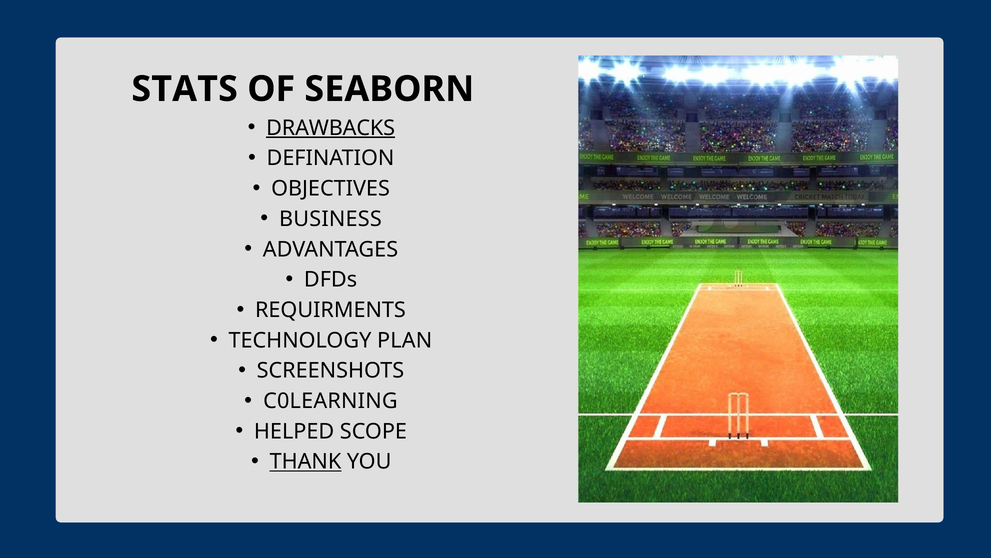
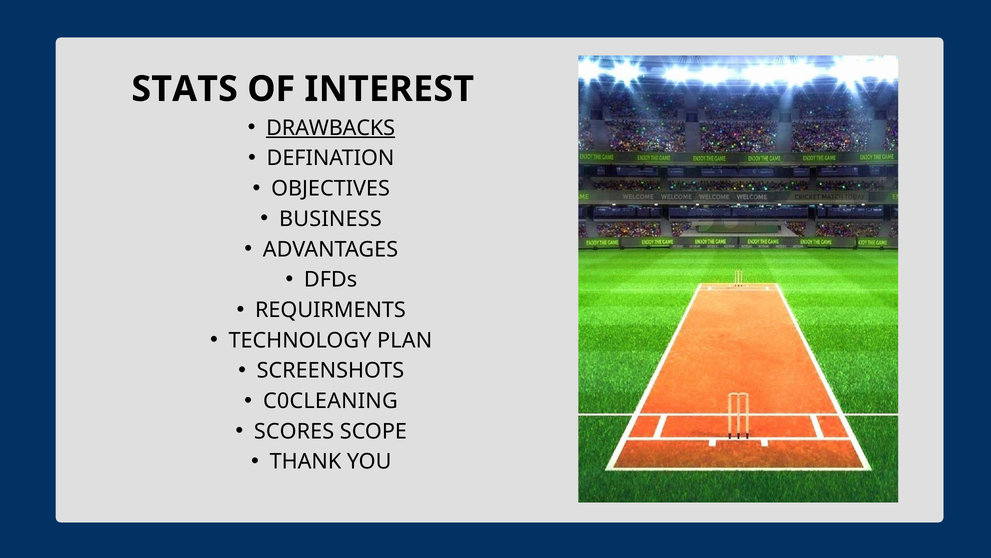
SEABORN: SEABORN -> INTEREST (389, 89)
C0LEARNING: C0LEARNING -> C0CLEANING (330, 401)
HELPED: HELPED -> SCORES (294, 431)
THANK underline: present -> none (305, 461)
